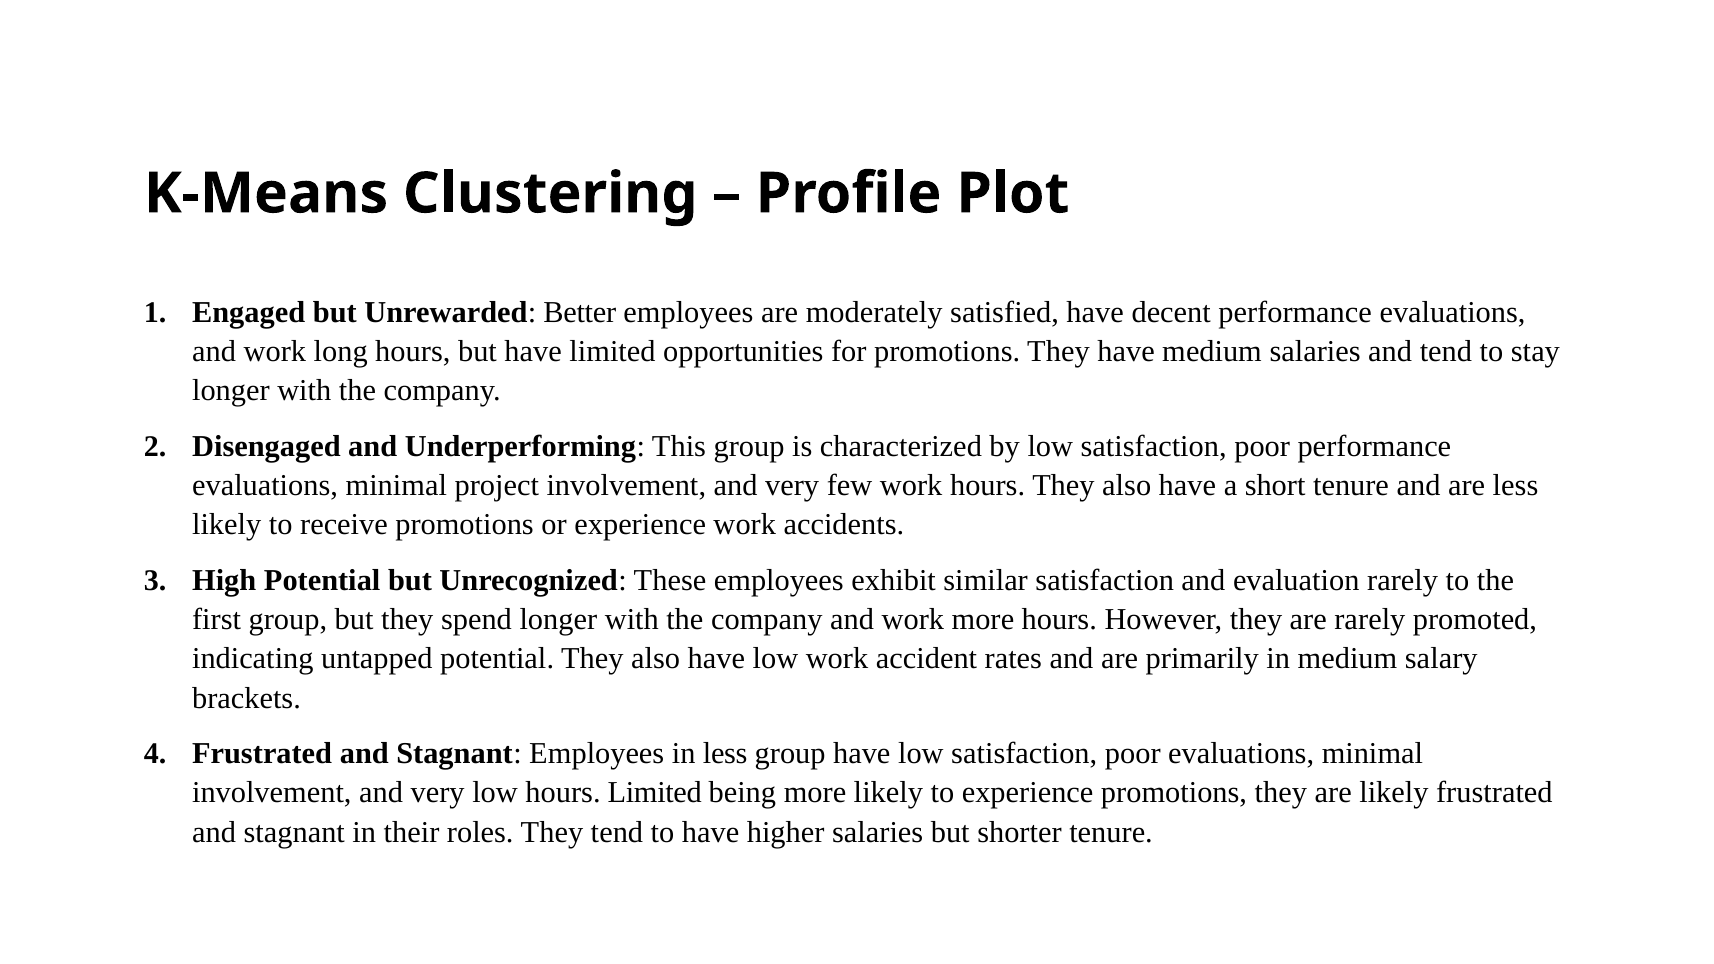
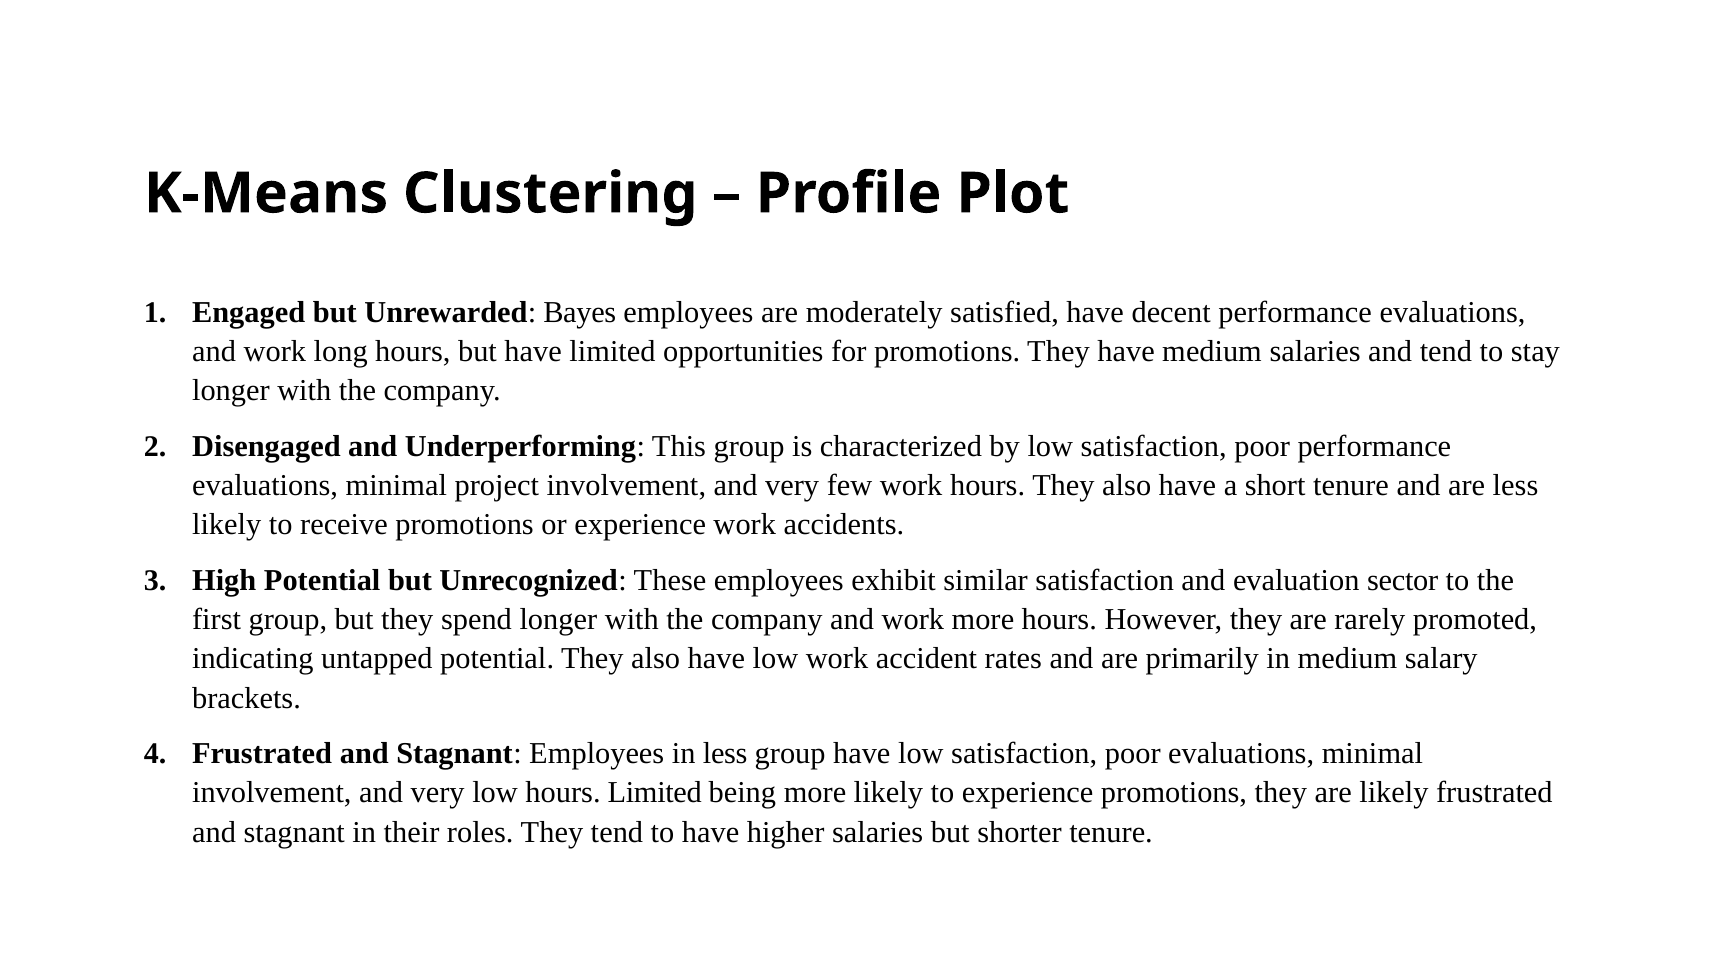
Better: Better -> Bayes (580, 312)
evaluation rarely: rarely -> sector (1403, 580)
